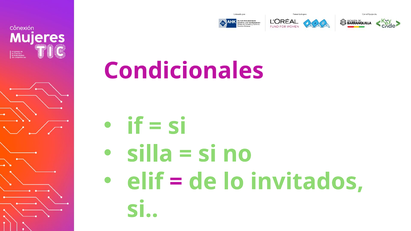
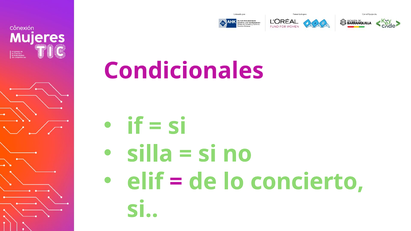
invitados: invitados -> concierto (307, 182)
